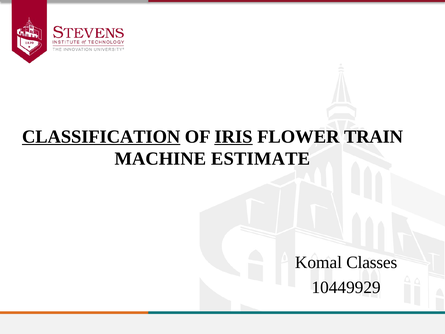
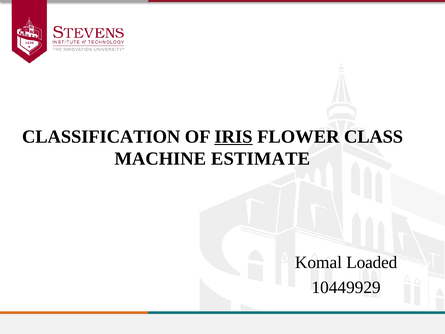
CLASSIFICATION underline: present -> none (101, 136)
TRAIN: TRAIN -> CLASS (374, 136)
Classes: Classes -> Loaded (372, 262)
